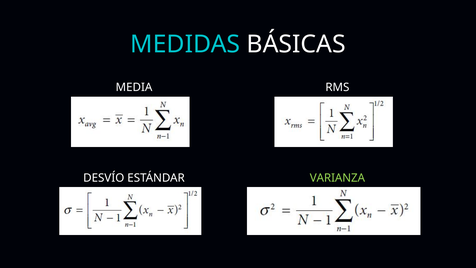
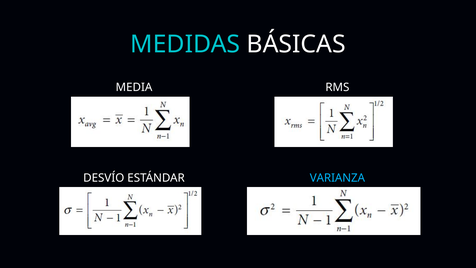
VARIANZA colour: light green -> light blue (337, 178)
